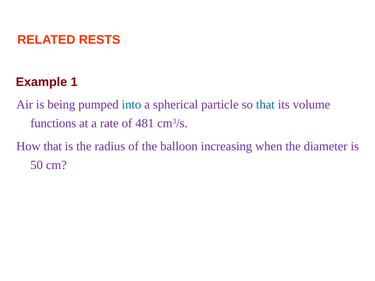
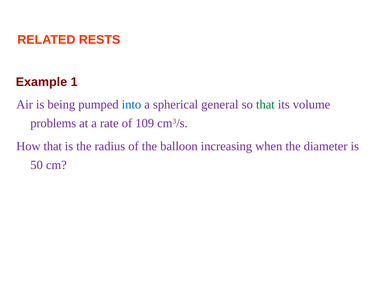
particle: particle -> general (220, 105)
that colour: blue -> green (265, 105)
functions: functions -> problems (53, 123)
481: 481 -> 109 (145, 123)
